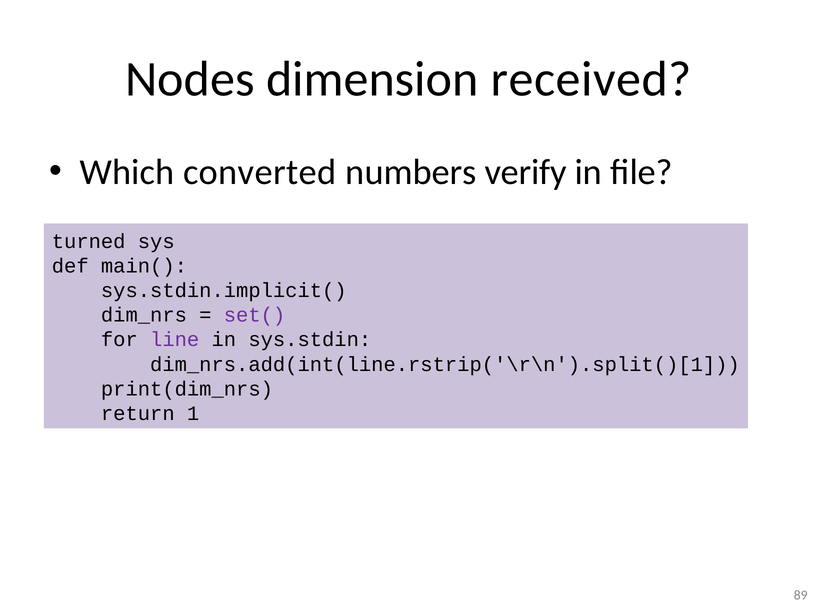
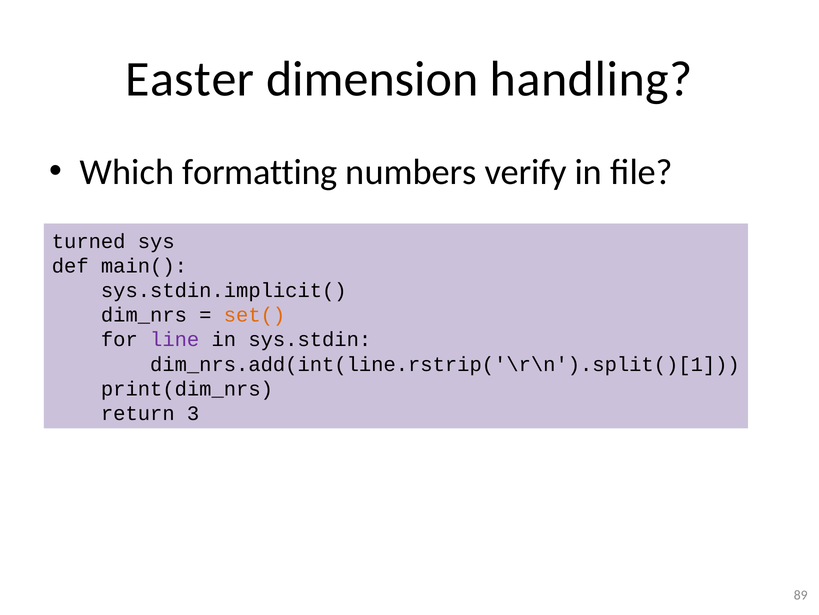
Nodes: Nodes -> Easter (190, 79)
received: received -> handling (591, 79)
converted: converted -> formatting (260, 172)
set( colour: purple -> orange (255, 315)
1: 1 -> 3 (193, 413)
